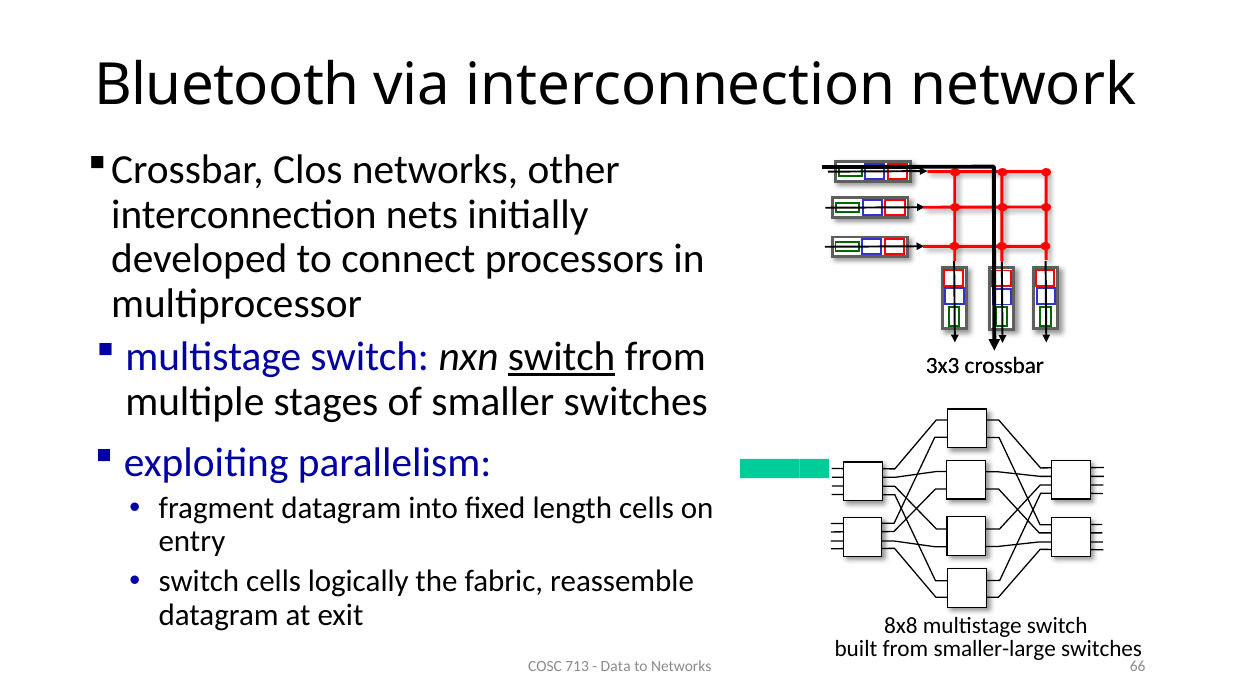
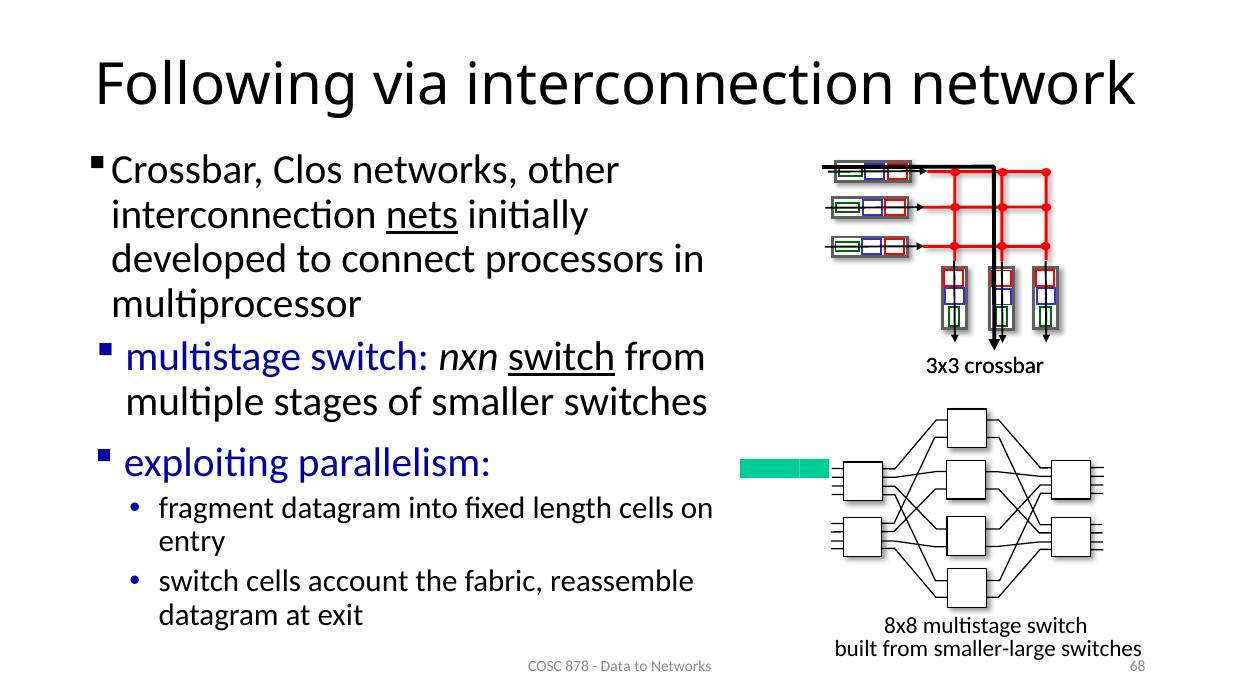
Bluetooth: Bluetooth -> Following (226, 86)
nets underline: none -> present (422, 214)
logically: logically -> account (358, 581)
713: 713 -> 878 (577, 666)
66: 66 -> 68 (1138, 666)
